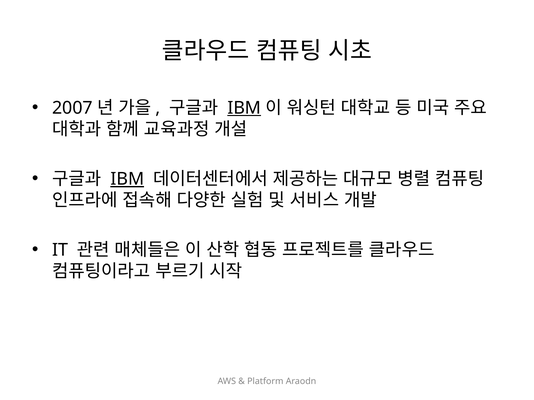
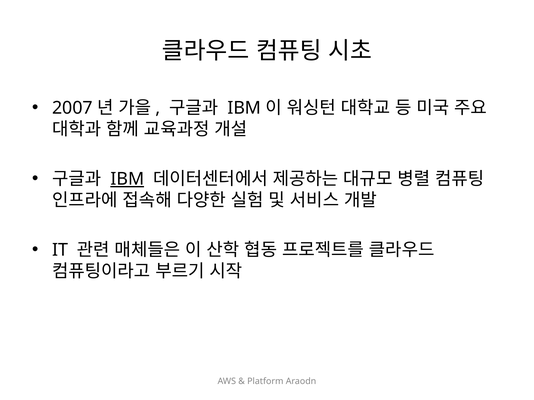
IBM underline: present -> none (244, 108)
